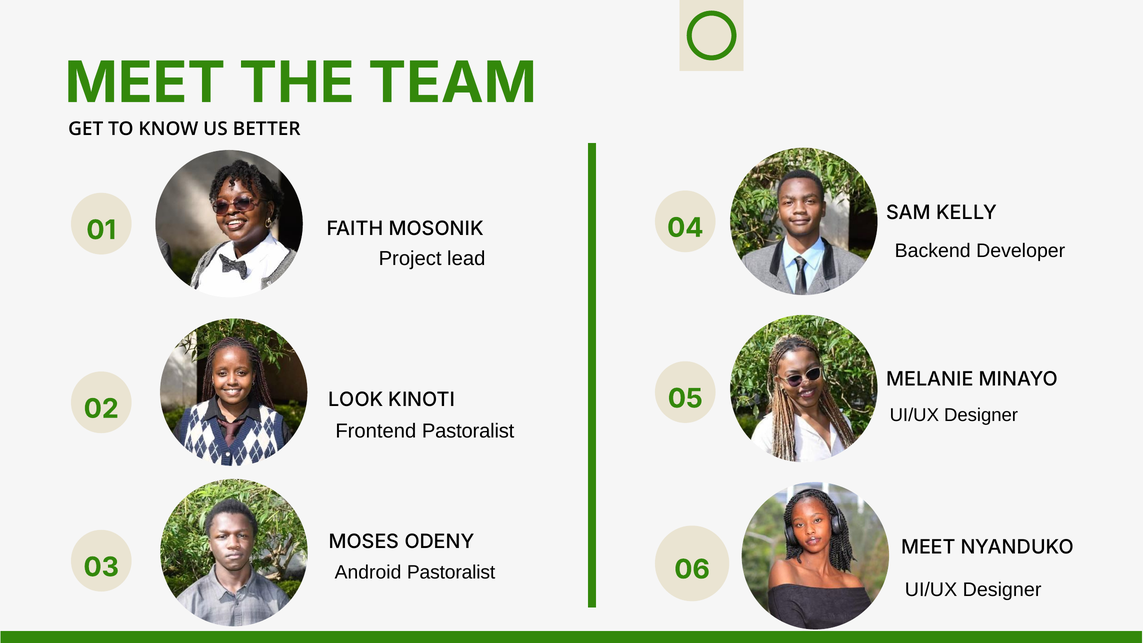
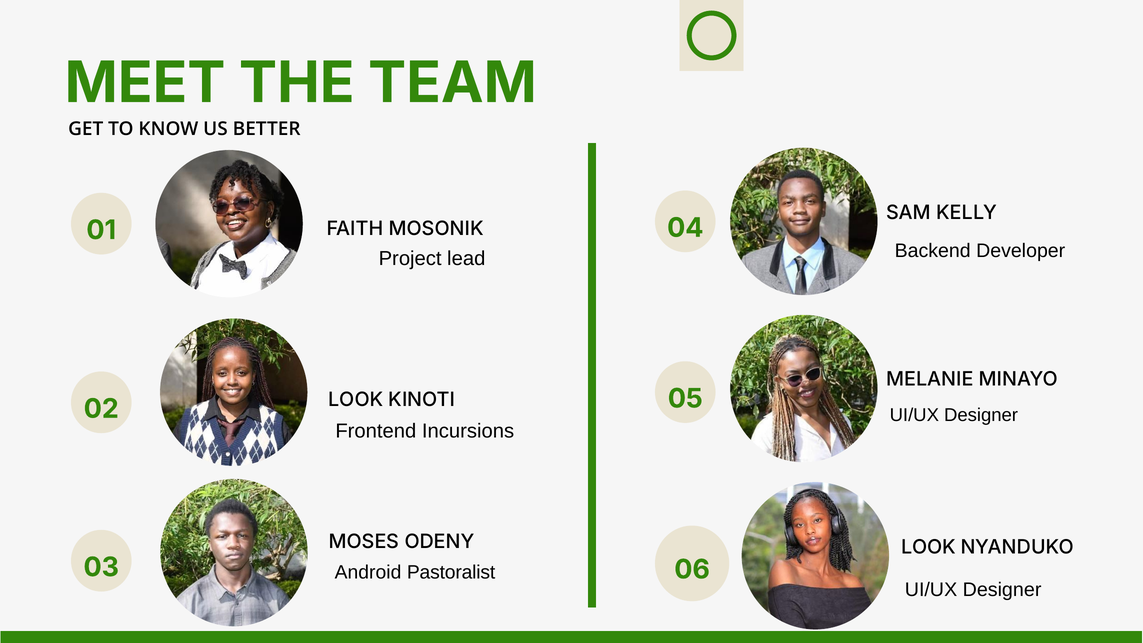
Frontend Pastoralist: Pastoralist -> Incursions (468, 431)
ODENY MEET: MEET -> LOOK (928, 547)
